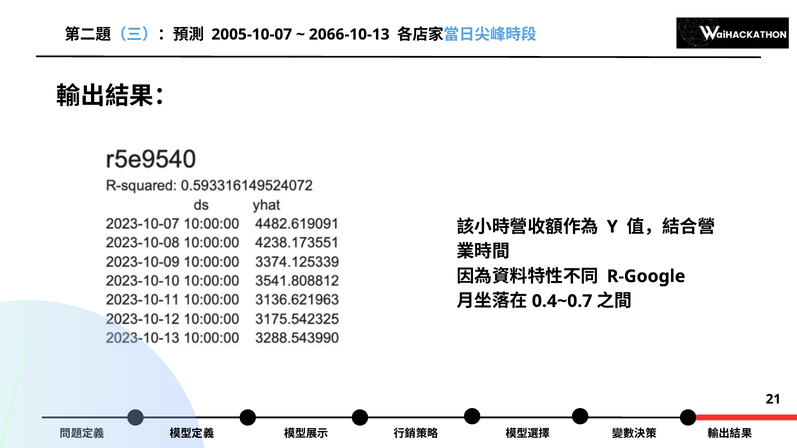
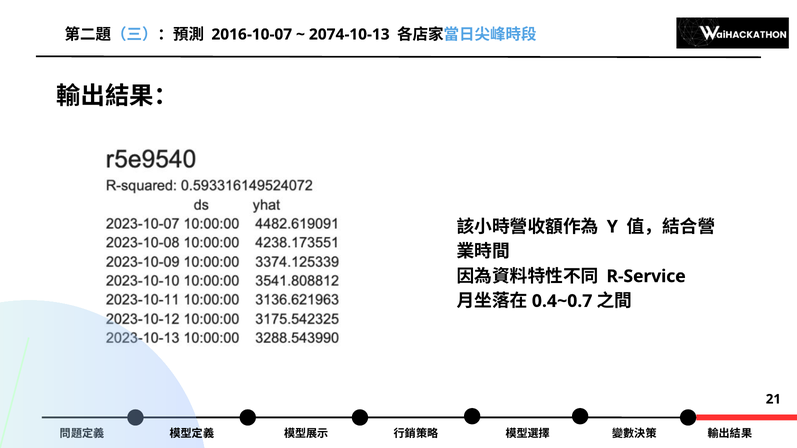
2005-10-07: 2005-10-07 -> 2016-10-07 (252, 34)
2066-10-13: 2066-10-13 -> 2074-10-13 (349, 34)
R-Google: R-Google -> R-Service (646, 276)
